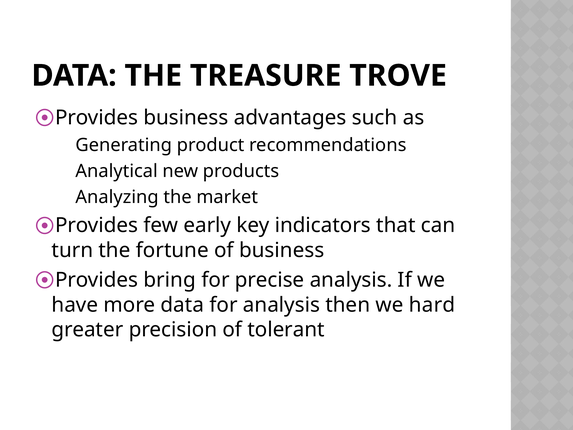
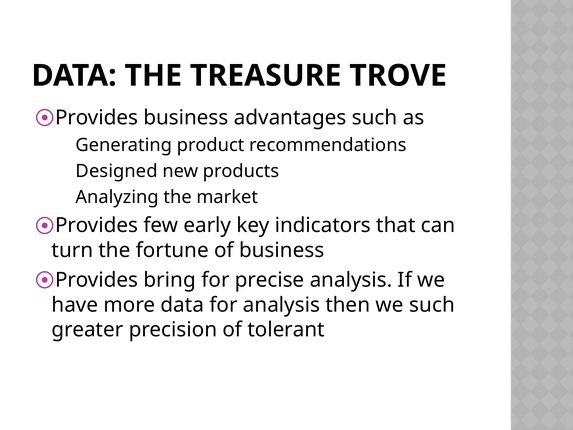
Analytical: Analytical -> Designed (117, 171)
we hard: hard -> such (432, 305)
